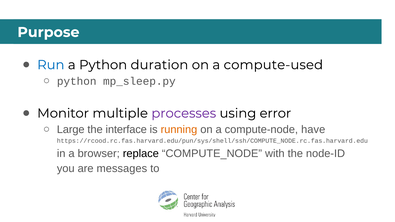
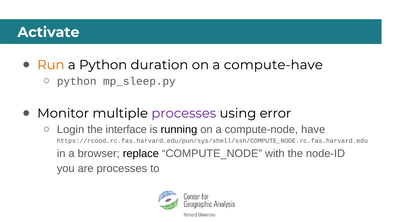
Purpose: Purpose -> Activate (48, 32)
Run colour: blue -> orange (51, 65)
compute-used: compute-used -> compute-have (273, 65)
Large: Large -> Login (71, 130)
running colour: orange -> black (179, 130)
are messages: messages -> processes (122, 169)
